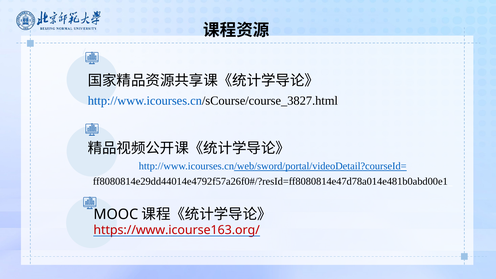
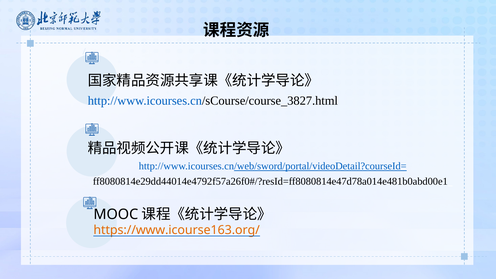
https://www.icourse163.org/ colour: red -> orange (177, 230)
